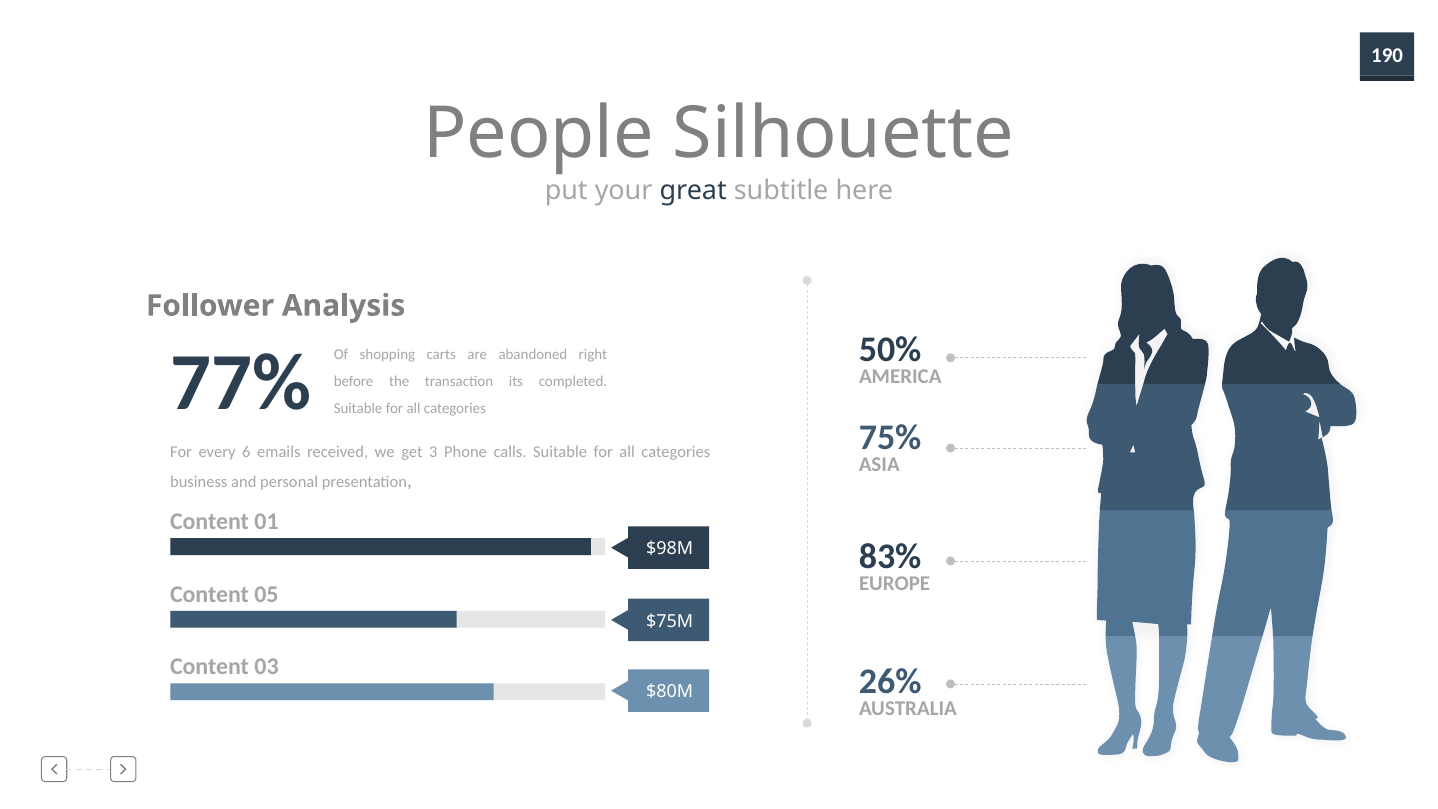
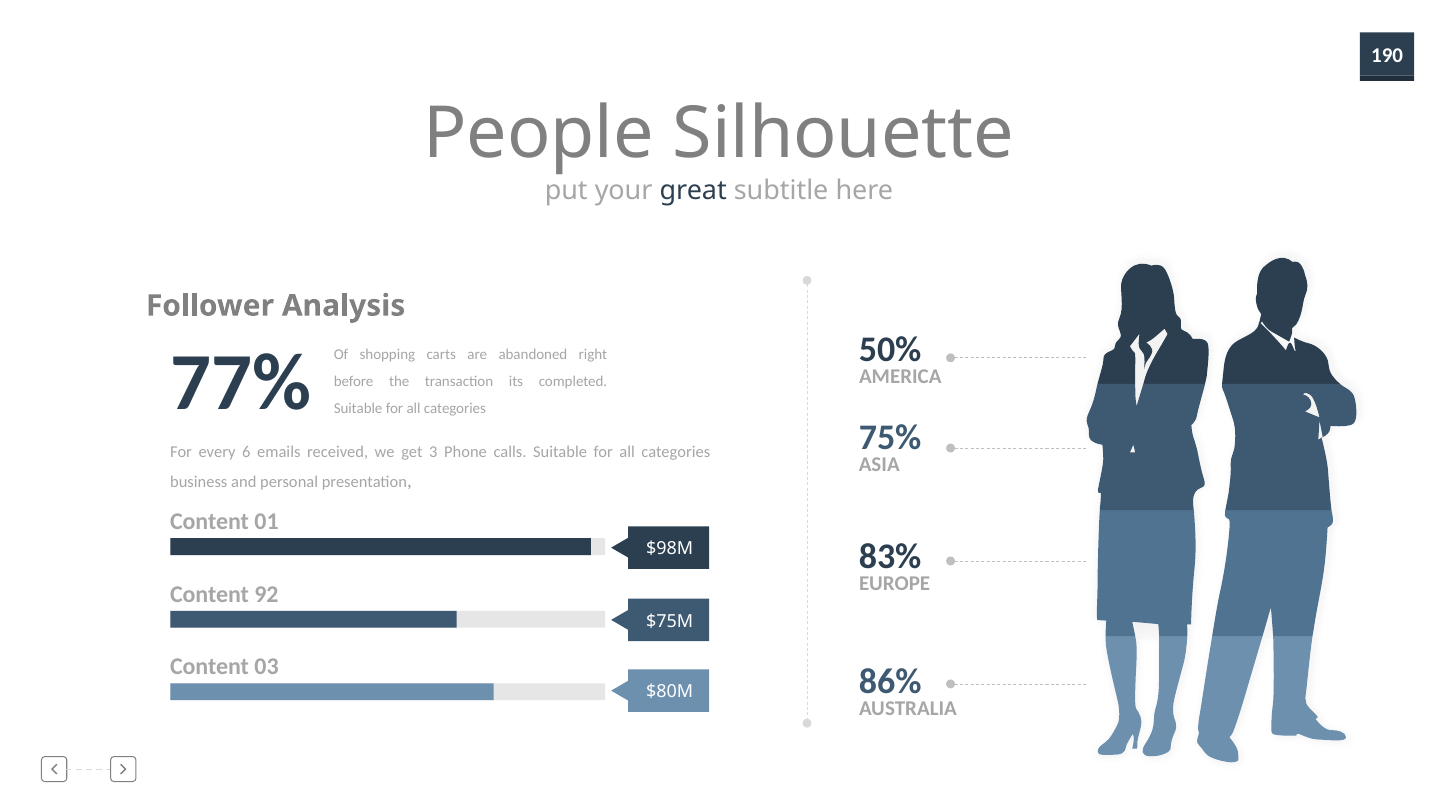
05: 05 -> 92 (266, 594)
26%: 26% -> 86% (890, 682)
